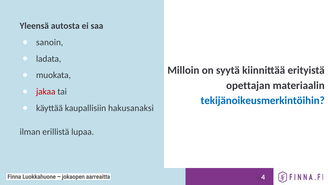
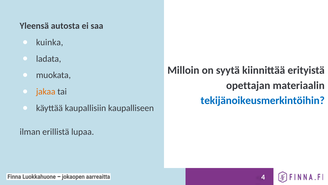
sanoin: sanoin -> kuinka (50, 42)
jakaa colour: red -> orange (46, 91)
hakusanaksi: hakusanaksi -> kaupalliseen (131, 108)
